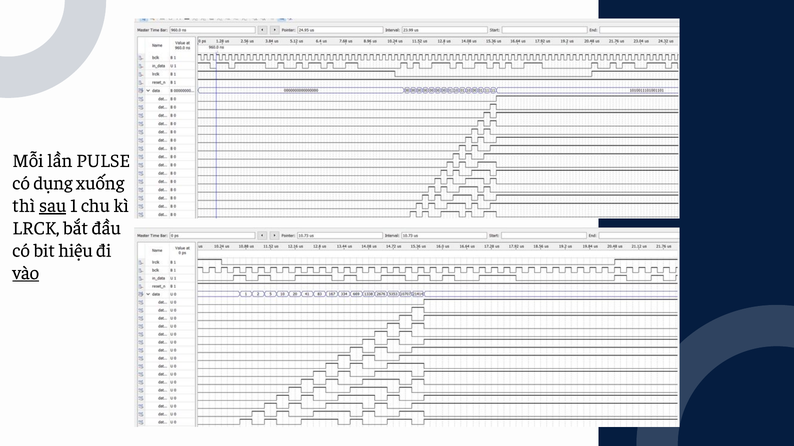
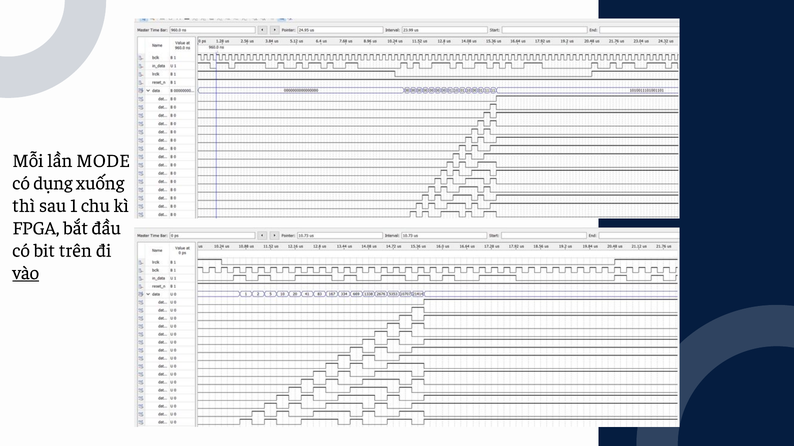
PULSE: PULSE -> MODE (103, 161)
sau underline: present -> none (53, 206)
LRCK: LRCK -> FPGA (36, 228)
hiệu: hiệu -> trên (75, 251)
